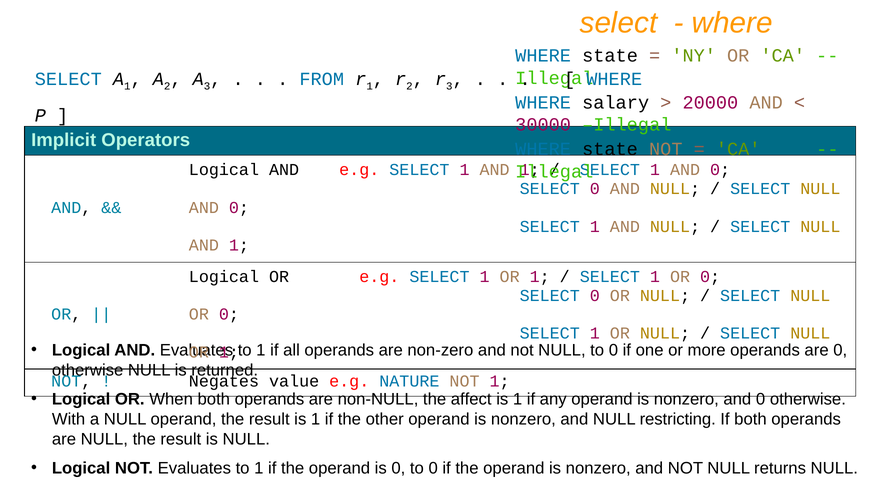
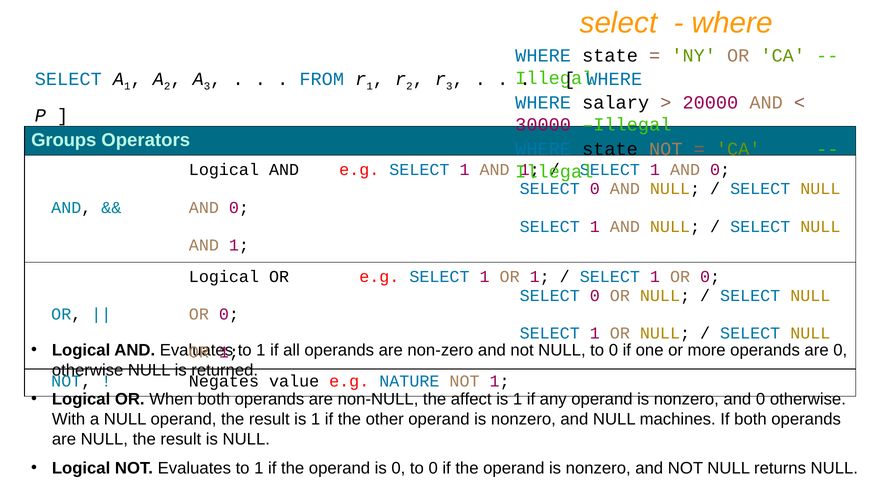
Implicit: Implicit -> Groups (64, 140)
restricting: restricting -> machines (678, 419)
